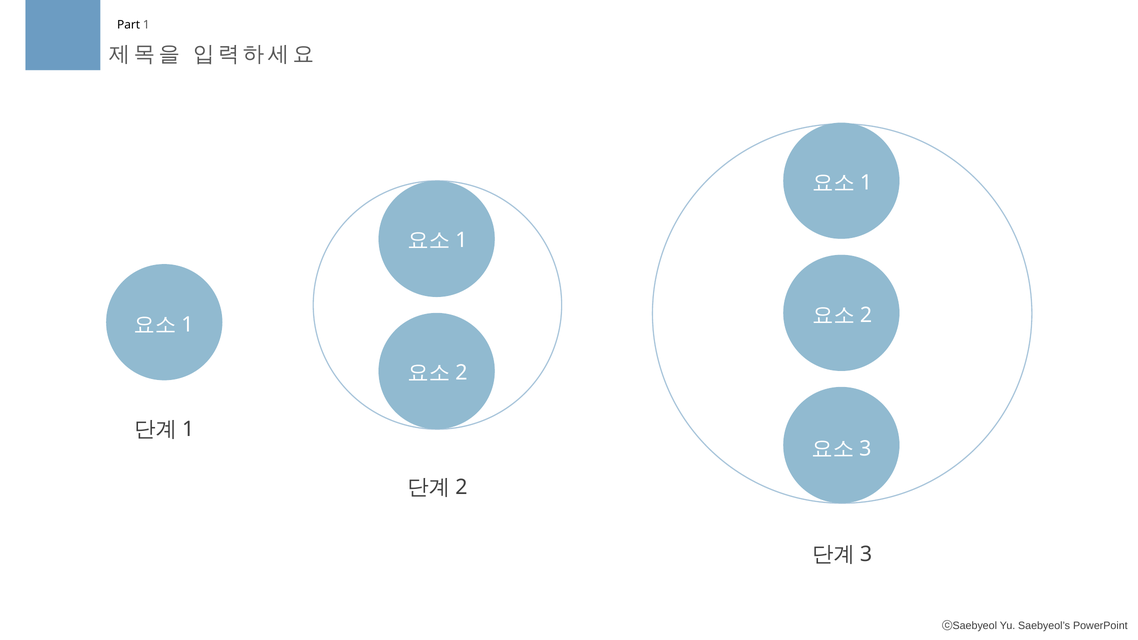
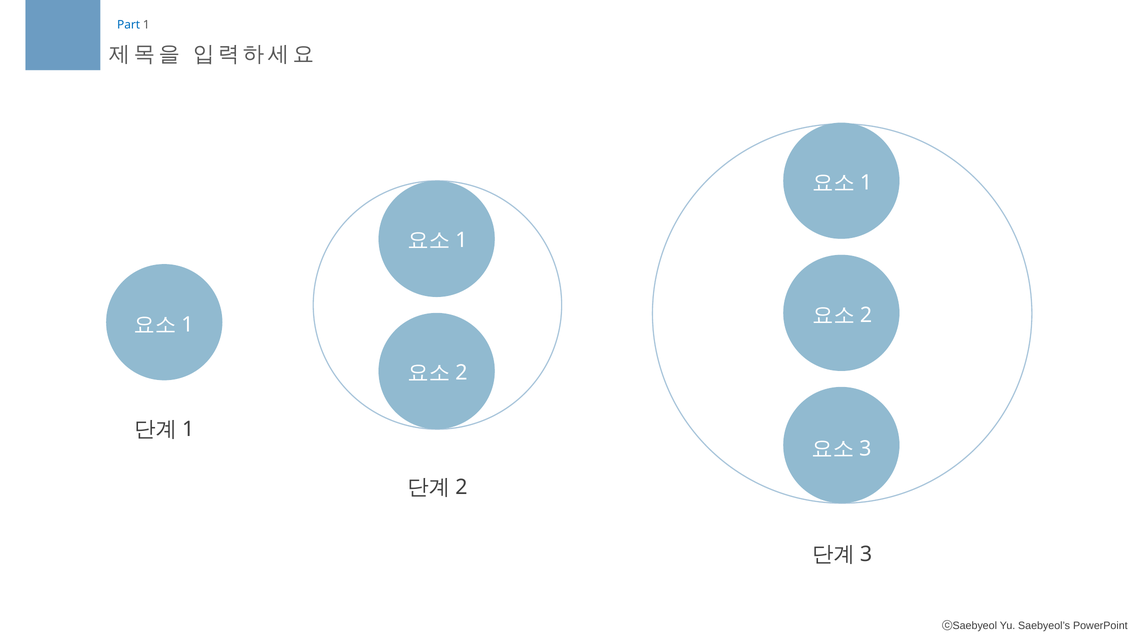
Part colour: black -> blue (129, 25)
